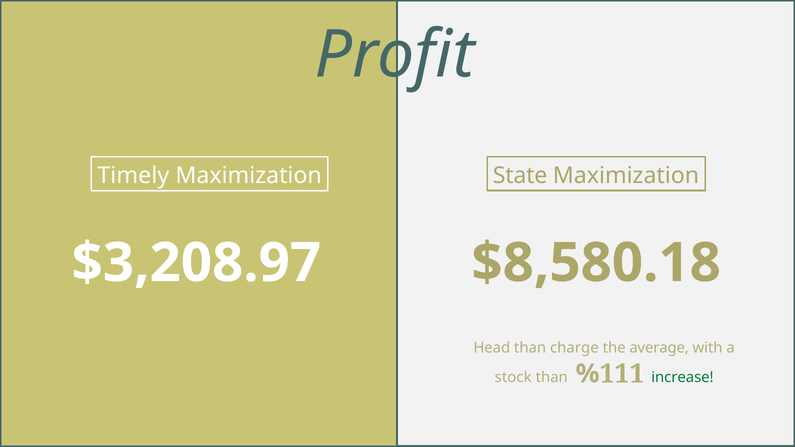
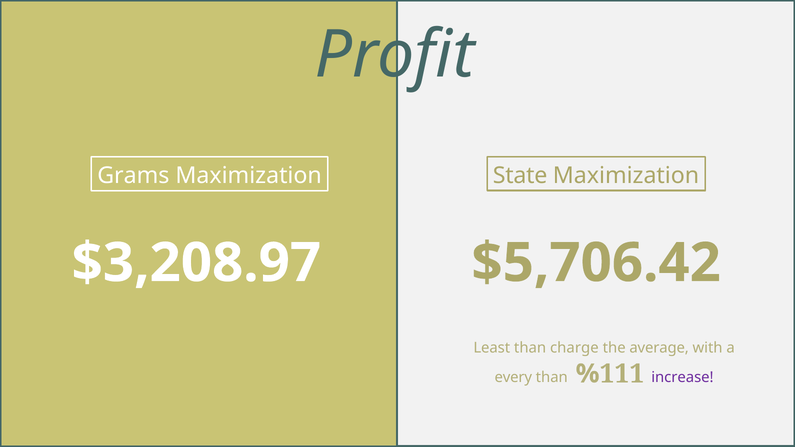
Timely: Timely -> Grams (133, 175)
$8,580.18: $8,580.18 -> $5,706.42 (596, 263)
Head: Head -> Least (492, 348)
stock: stock -> every (513, 378)
increase colour: green -> purple (682, 378)
